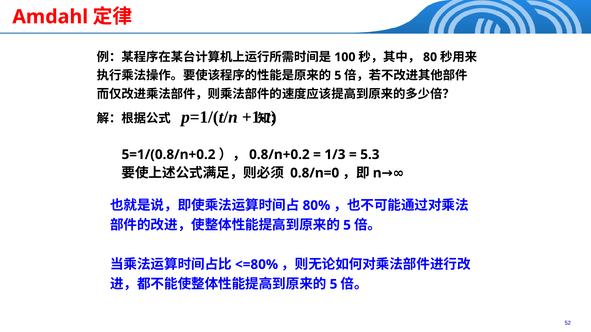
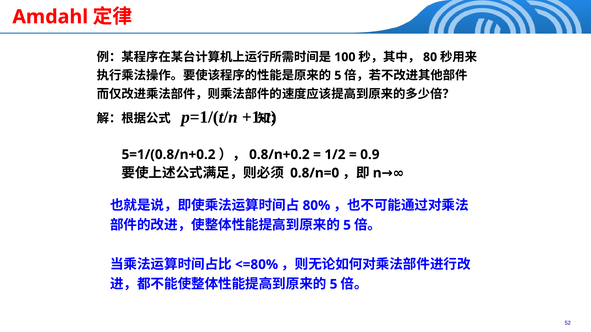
1/3: 1/3 -> 1/2 (335, 155)
5.3: 5.3 -> 0.9 (370, 155)
